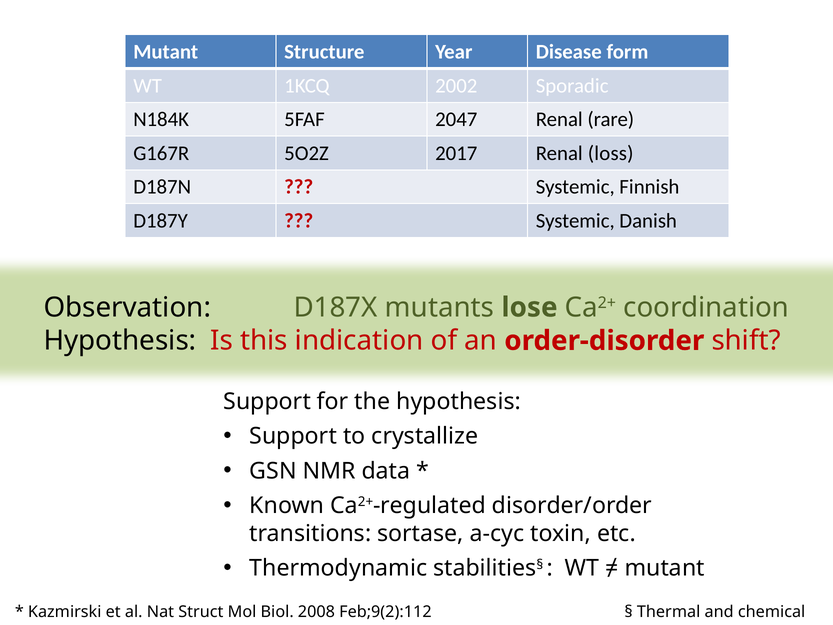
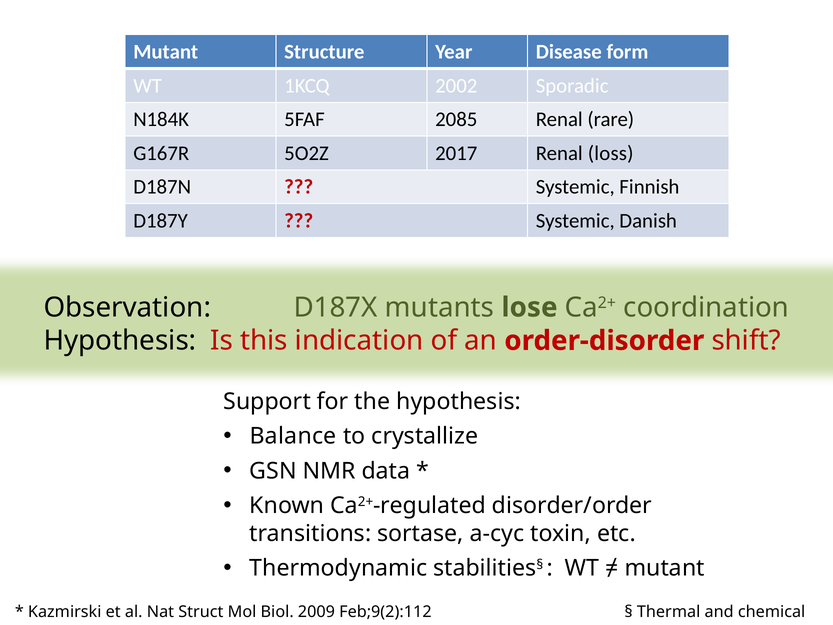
2047: 2047 -> 2085 (456, 119)
Support: Support -> Balance (293, 436)
2008: 2008 -> 2009 (316, 612)
